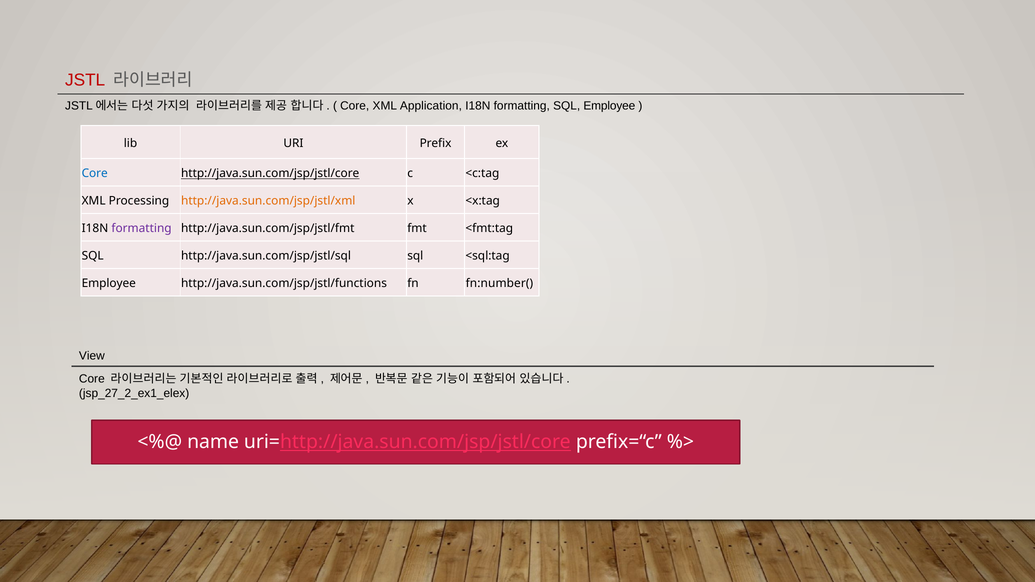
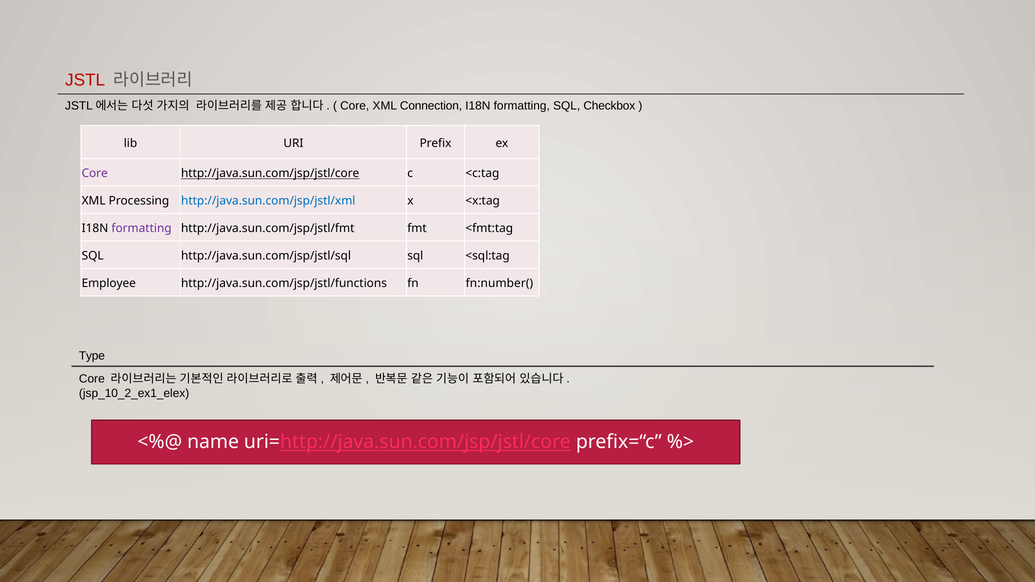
Application: Application -> Connection (431, 106)
SQL Employee: Employee -> Checkbox (609, 106)
Core colour: blue -> purple (95, 174)
http://java.sun.com/jsp/jstl/xml colour: orange -> blue (268, 201)
View: View -> Type (92, 356)
jsp_27_2_ex1_elex: jsp_27_2_ex1_elex -> jsp_10_2_ex1_elex (134, 393)
